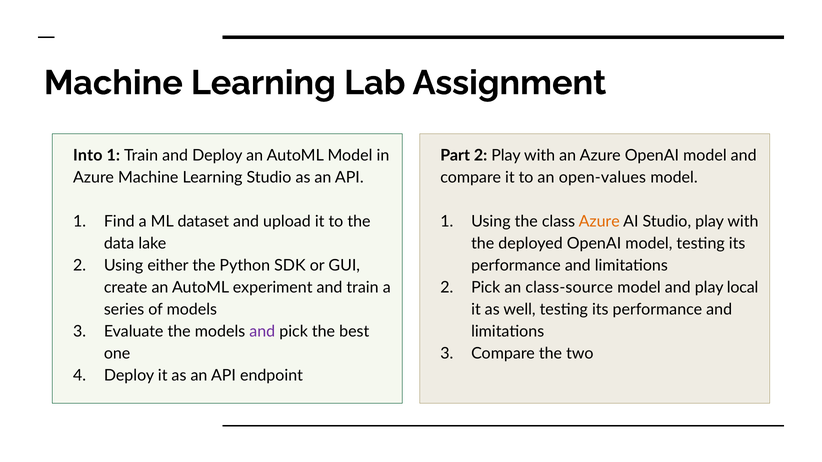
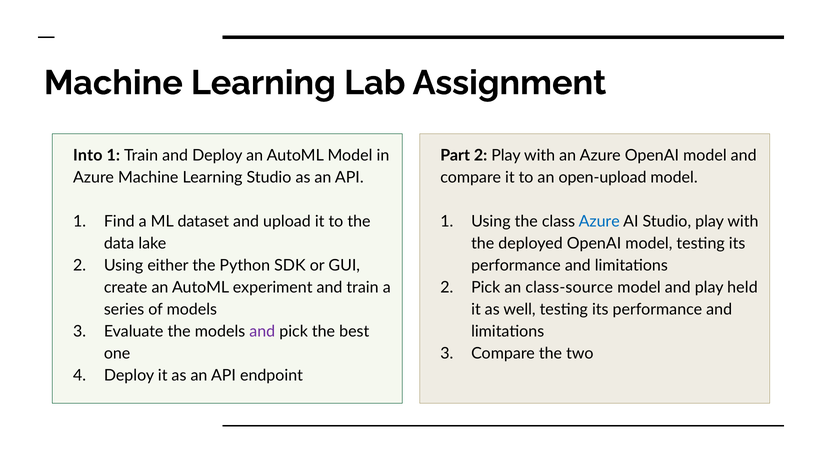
open-values: open-values -> open-upload (603, 178)
Azure colour: orange -> blue (599, 222)
local: local -> held (742, 288)
